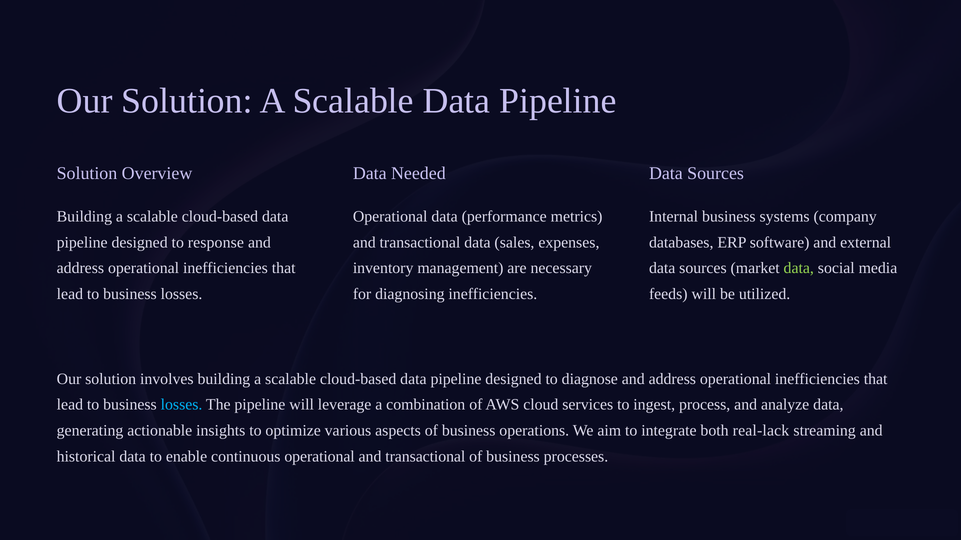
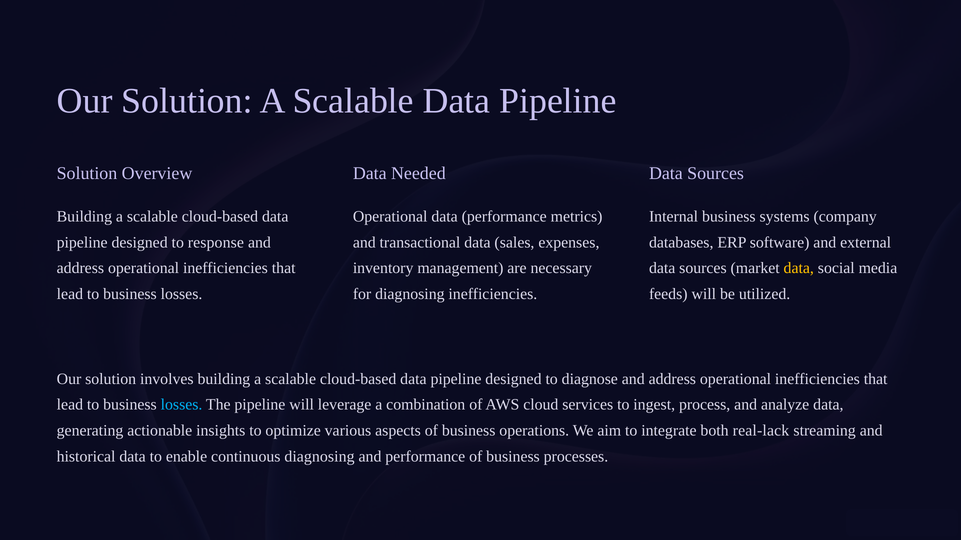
data colour: light green -> yellow (799, 268)
continuous operational: operational -> diagnosing (319, 457)
transactional: transactional -> performance (425, 457)
